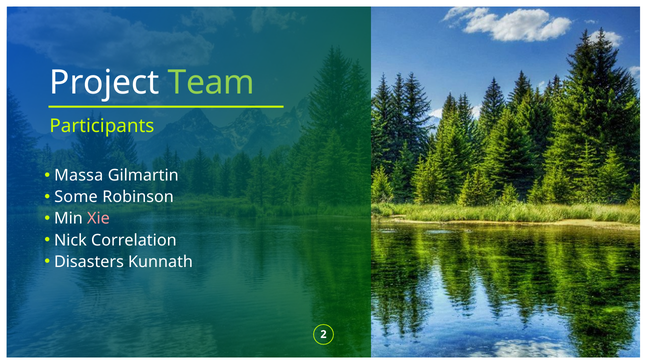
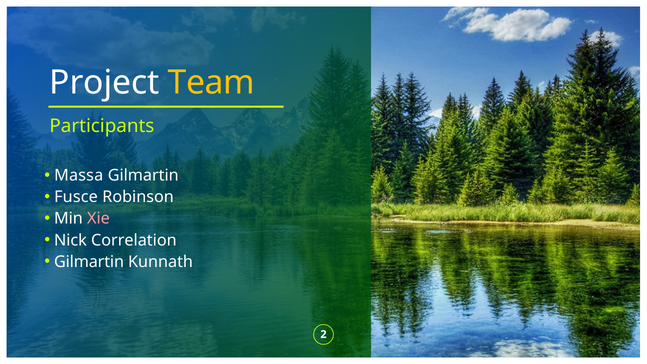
Team colour: light green -> yellow (211, 83)
Some: Some -> Fusce (76, 197)
Disasters: Disasters -> Gilmartin (89, 262)
